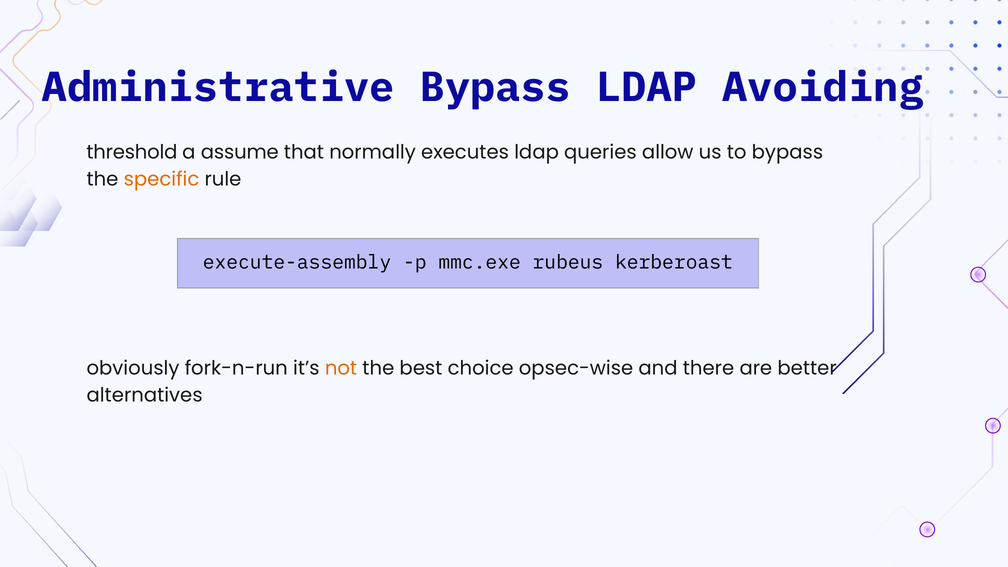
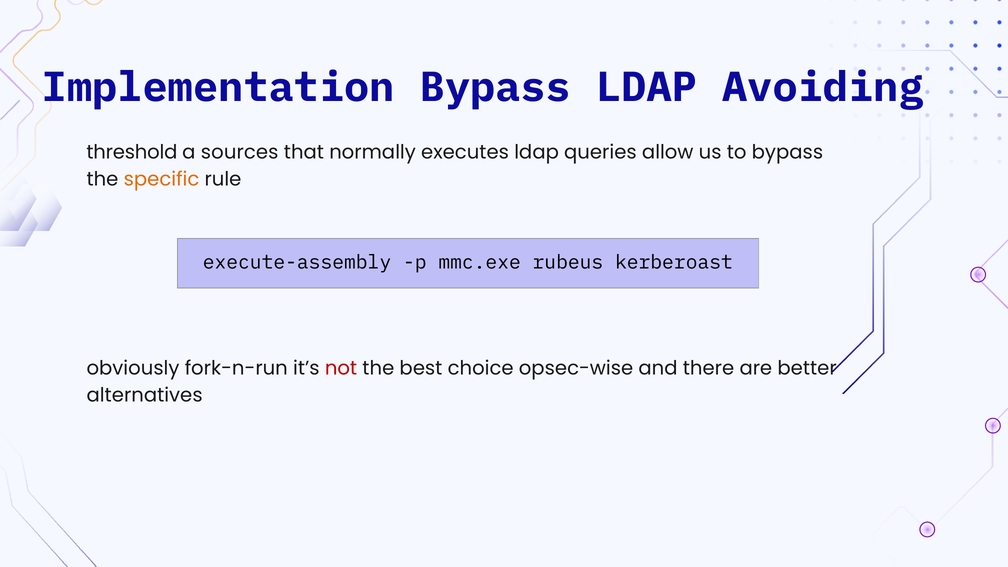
Administrative: Administrative -> Implementation (218, 87)
assume: assume -> sources (240, 152)
not colour: orange -> red (341, 369)
